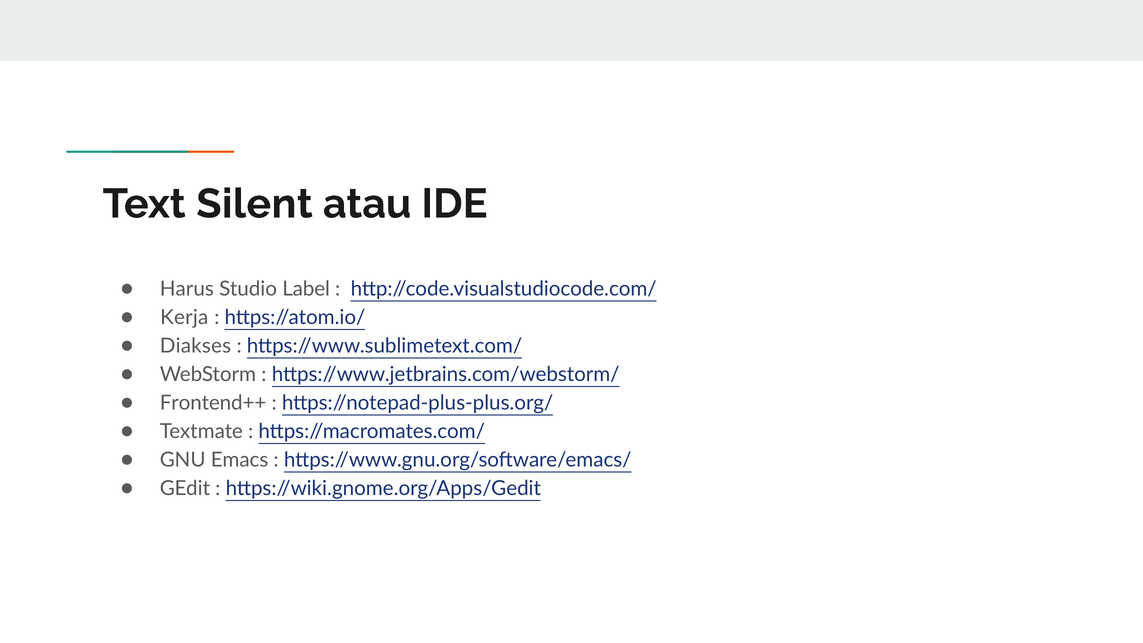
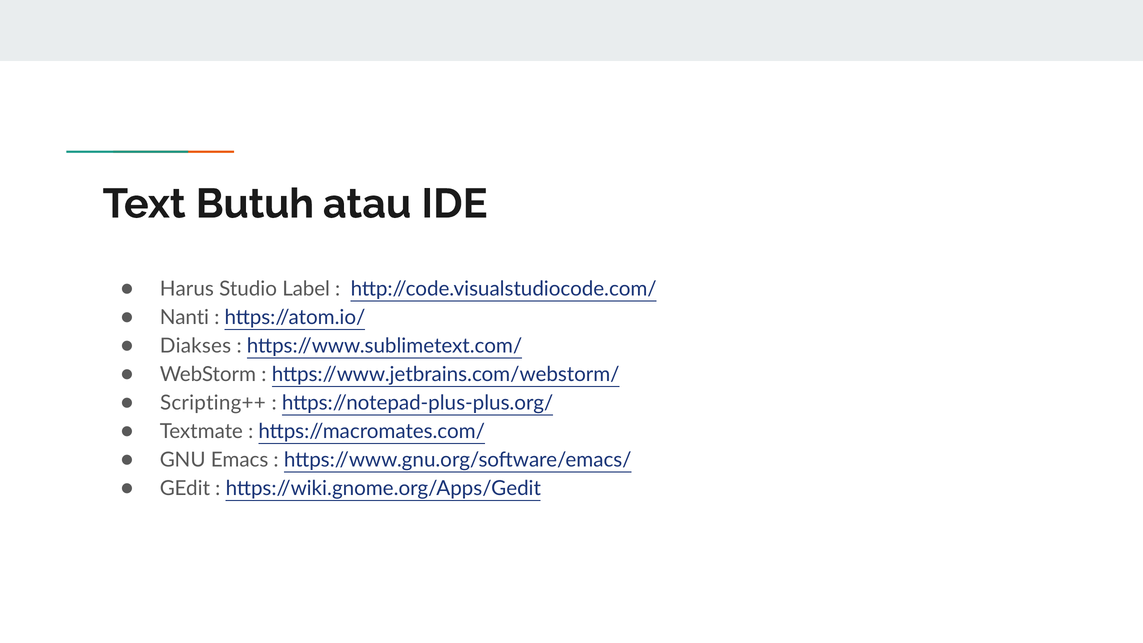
Silent: Silent -> Butuh (255, 204)
Kerja: Kerja -> Nanti (184, 317)
Frontend++: Frontend++ -> Scripting++ (213, 403)
